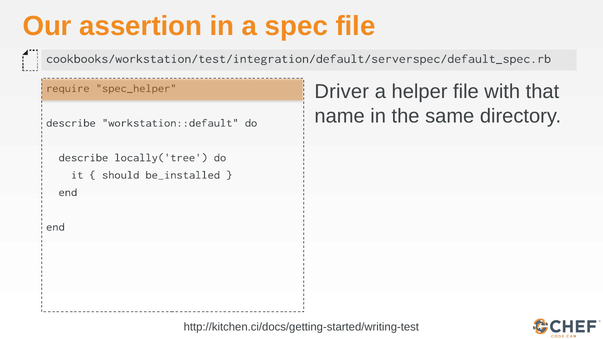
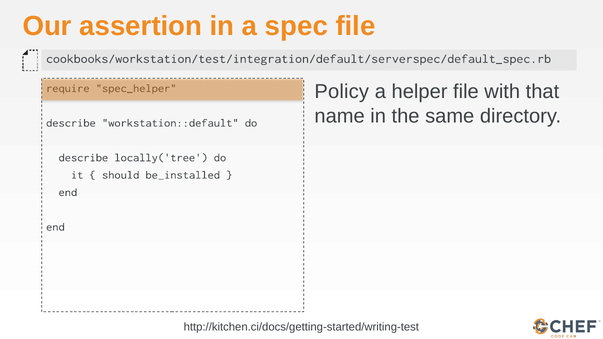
Driver: Driver -> Policy (342, 92)
